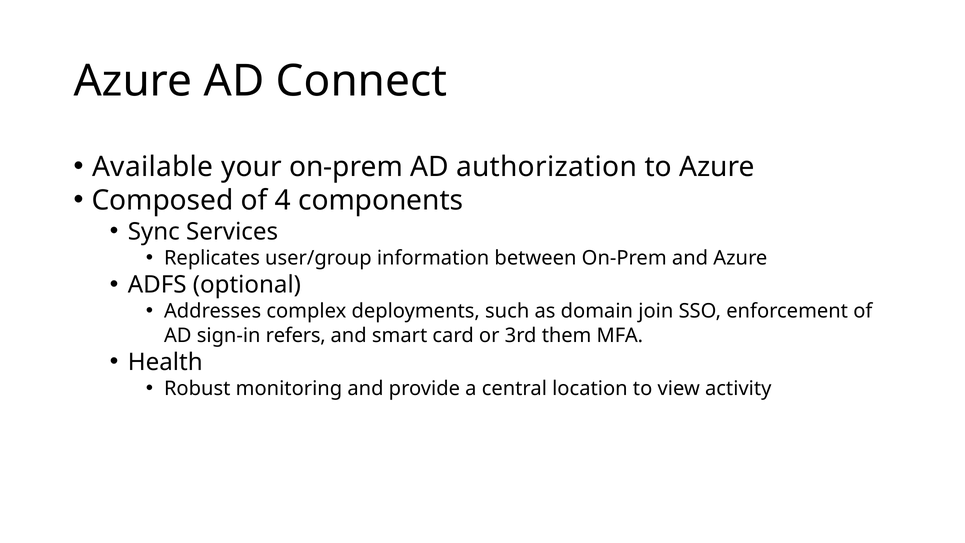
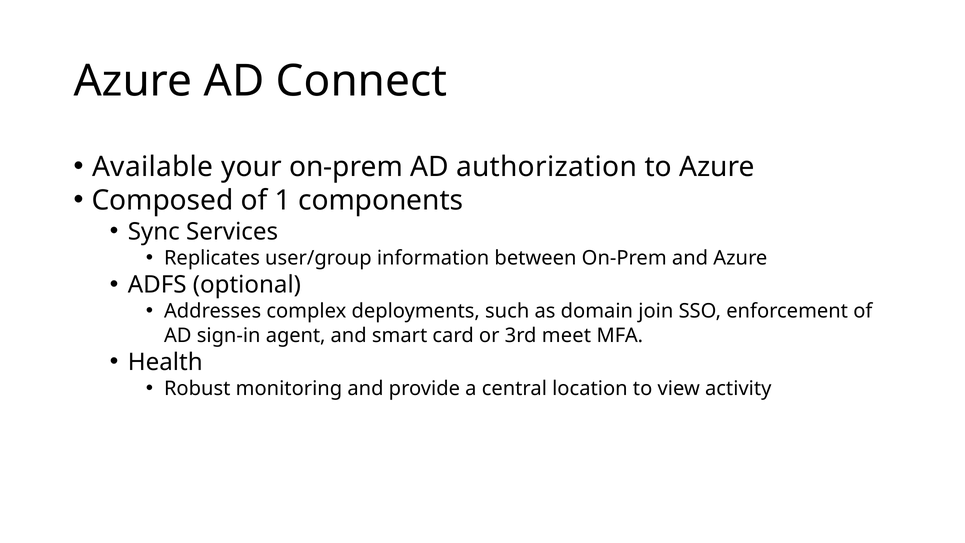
4: 4 -> 1 (283, 201)
refers: refers -> agent (296, 335)
them: them -> meet (566, 335)
